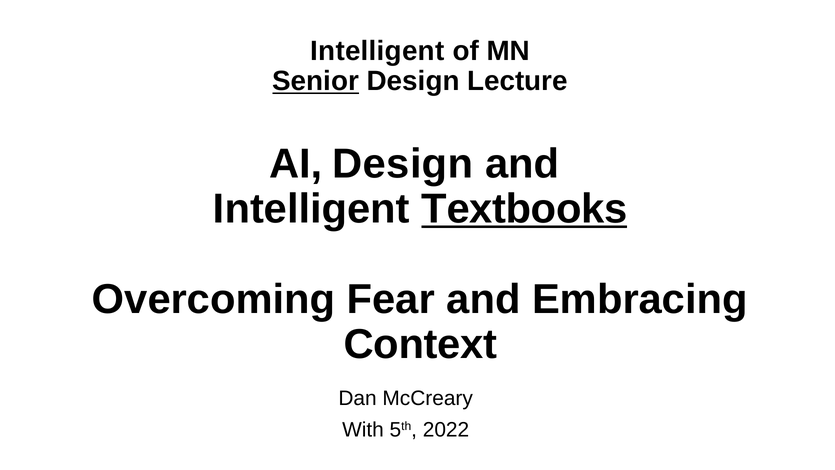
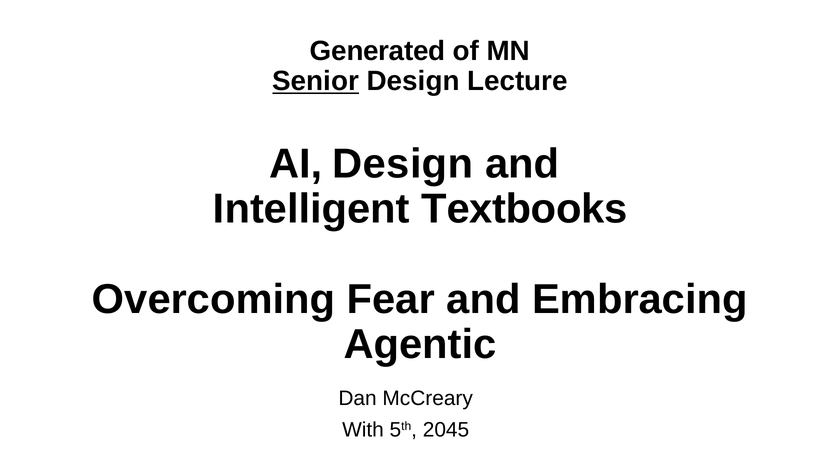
Intelligent: Intelligent -> Generated (378, 51)
Textbooks underline: present -> none (524, 209)
Context: Context -> Agentic (420, 344)
2022: 2022 -> 2045 (446, 429)
